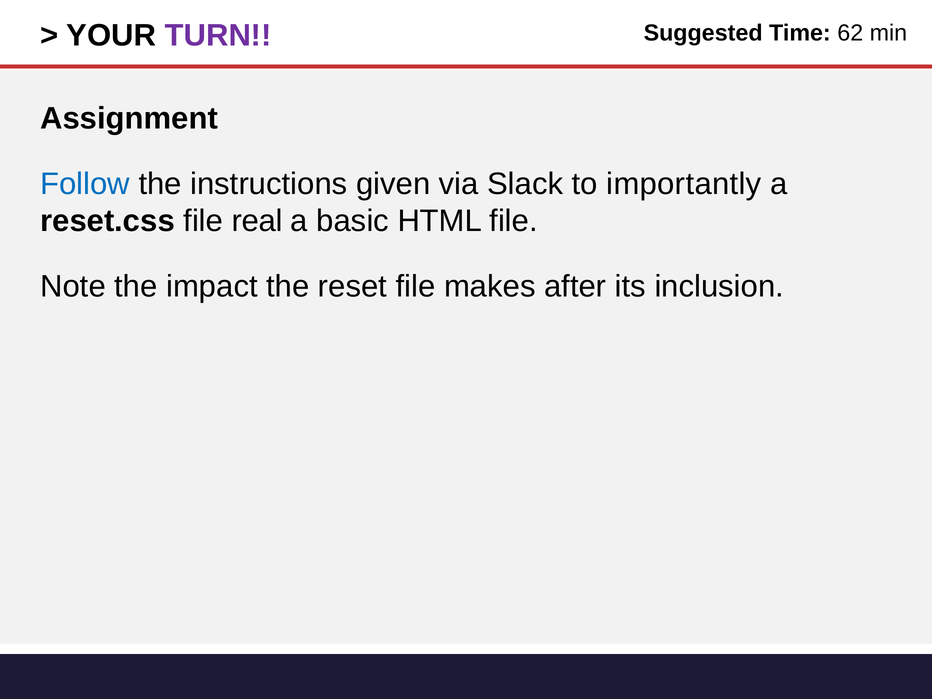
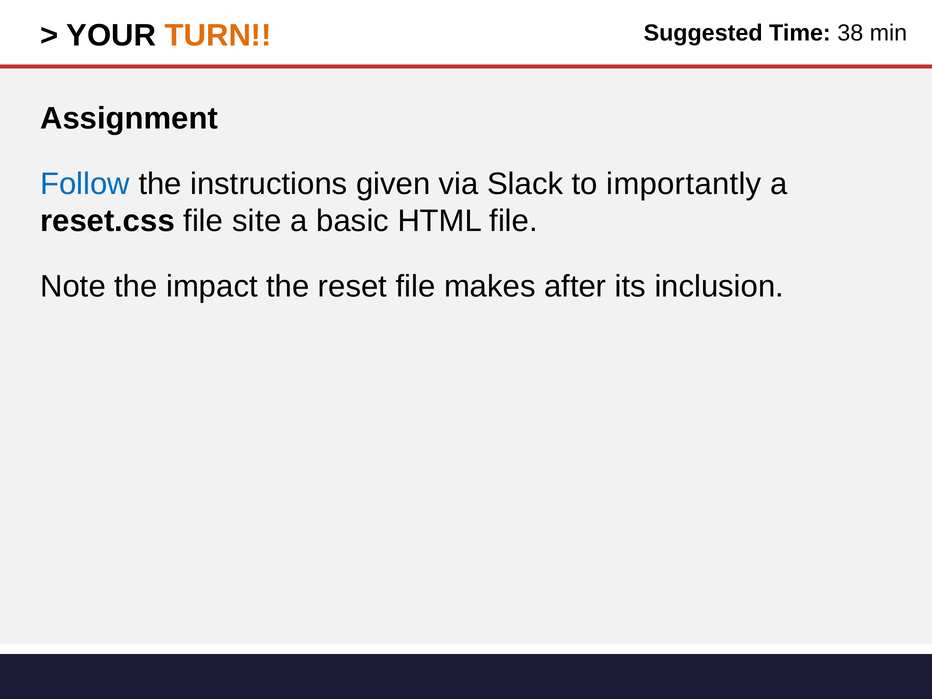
TURN colour: purple -> orange (218, 35)
62: 62 -> 38 (850, 33)
real: real -> site (257, 221)
